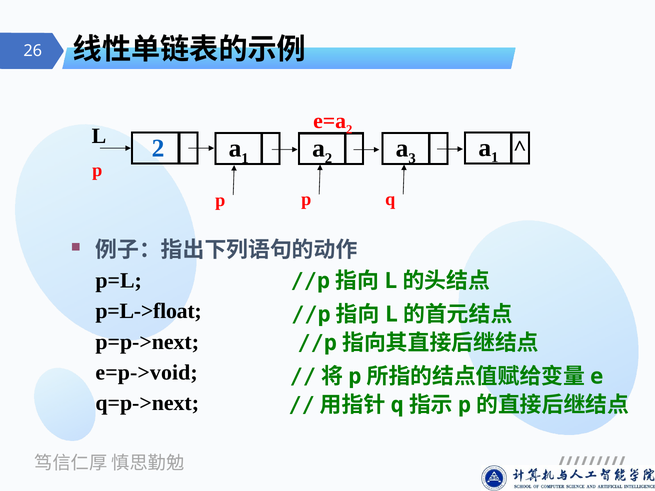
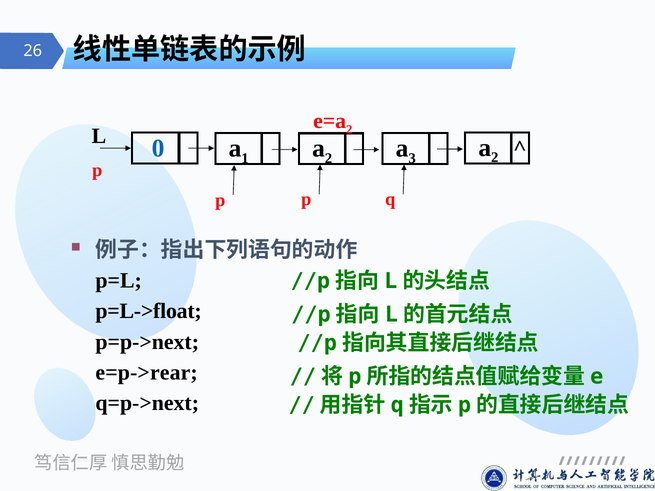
L 2: 2 -> 0 (158, 148)
1: 1 -> 2 (495, 158)
e=p->void: e=p->void -> e=p->rear (147, 373)
